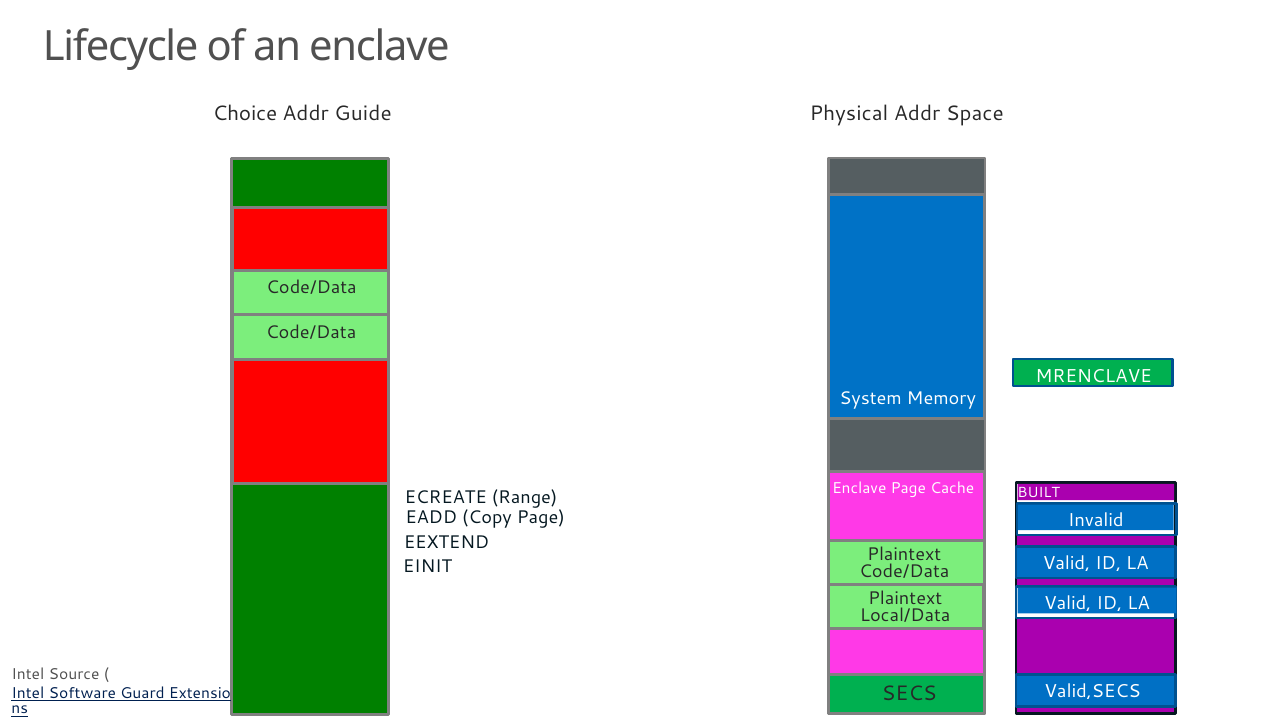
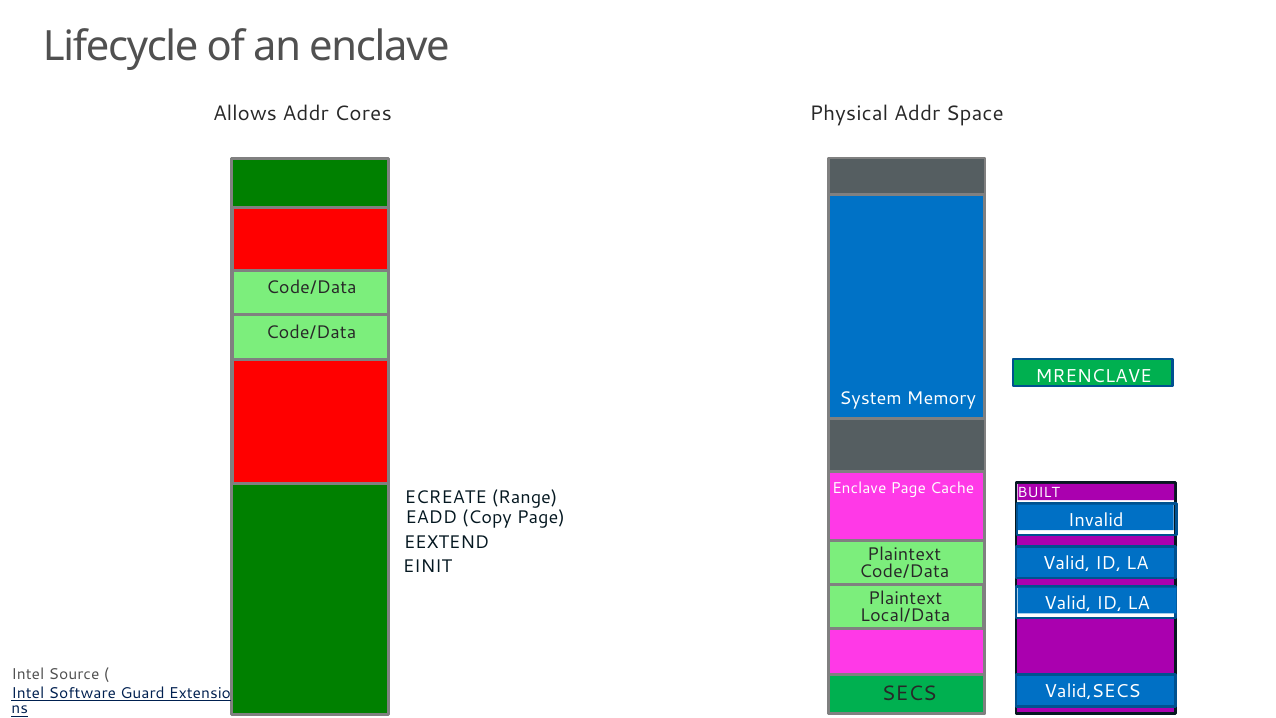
Choice: Choice -> Allows (245, 114)
Guide: Guide -> Cores (363, 114)
